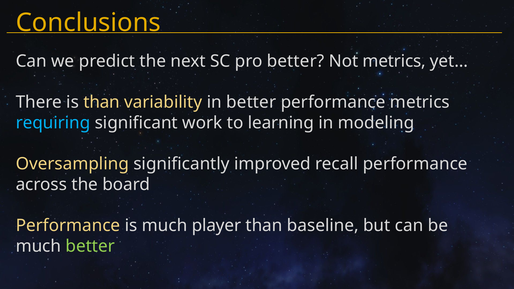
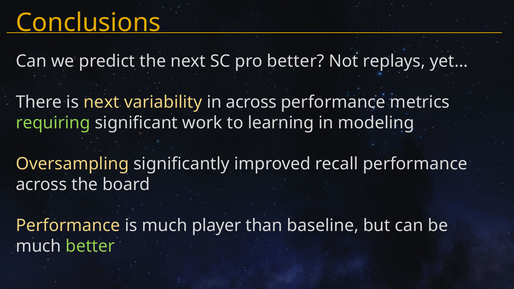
Not metrics: metrics -> replays (394, 61)
is than: than -> next (101, 102)
in better: better -> across (251, 102)
requiring colour: light blue -> light green (53, 123)
